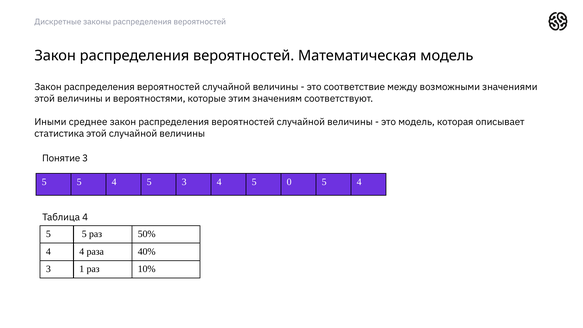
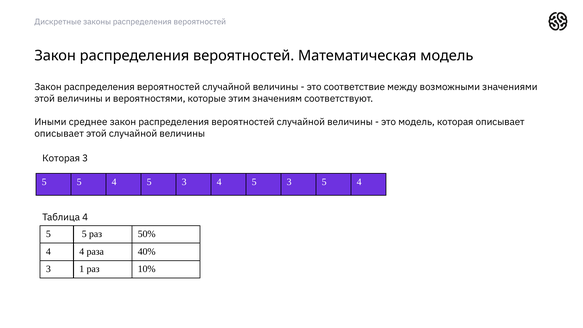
статистика: статистика -> описывает (59, 133)
Понятие: Понятие -> Которая (61, 158)
3 4 5 0: 0 -> 3 (289, 182)
